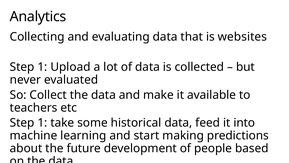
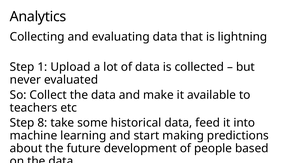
websites: websites -> lightning (242, 37)
1: 1 -> 8 (42, 123)
